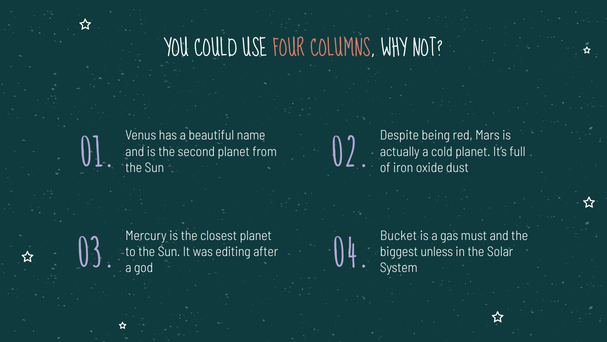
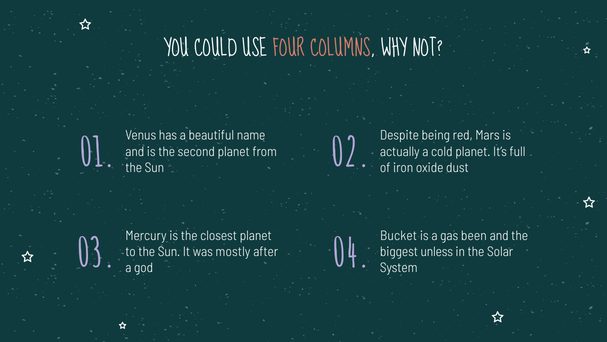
must: must -> been (474, 235)
editing: editing -> mostly (233, 251)
